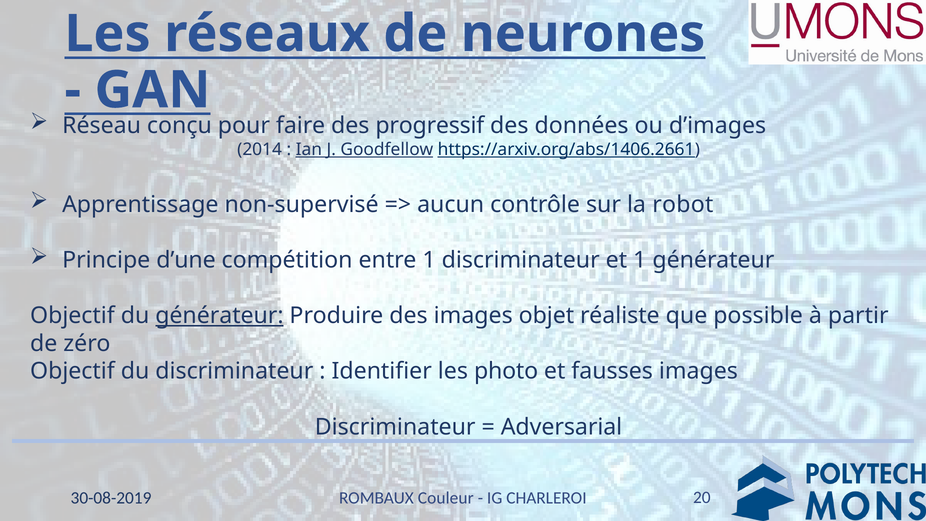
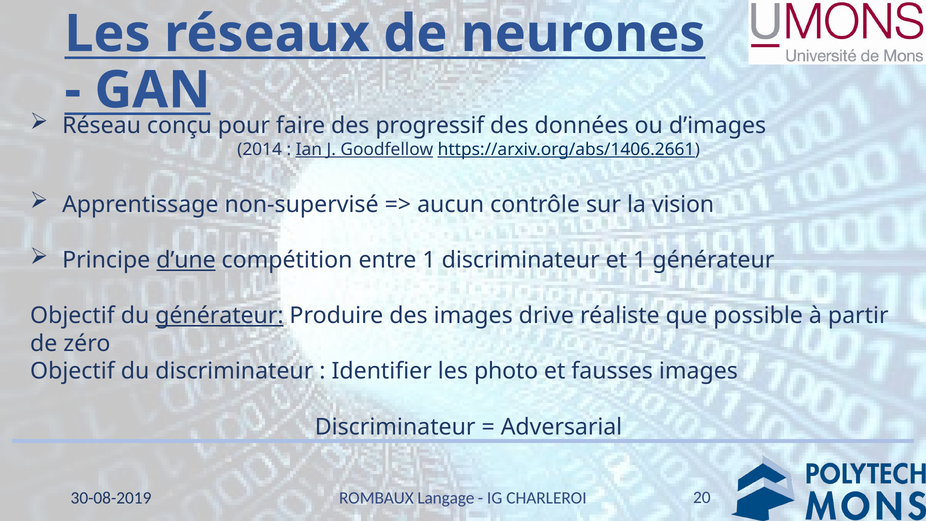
robot: robot -> vision (683, 205)
d’une underline: none -> present (186, 260)
objet: objet -> drive (546, 316)
Couleur: Couleur -> Langage (446, 498)
